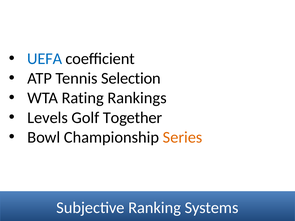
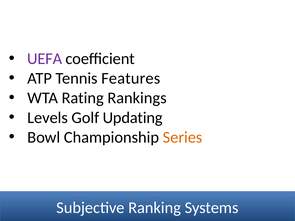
UEFA colour: blue -> purple (45, 59)
Selection: Selection -> Features (131, 78)
Together: Together -> Updating (133, 118)
